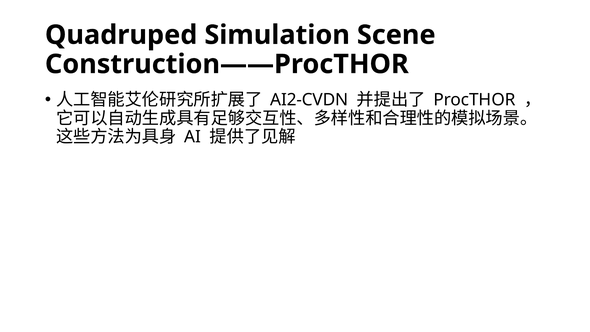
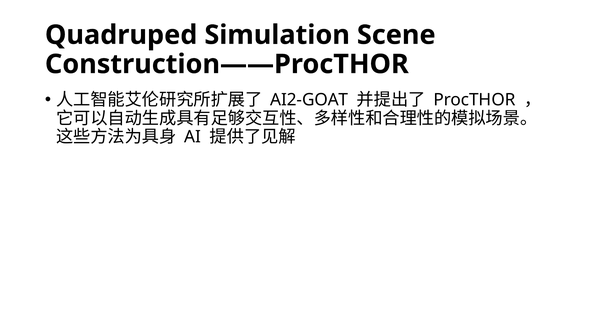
AI2-CVDN: AI2-CVDN -> AI2-GOAT (309, 100)
